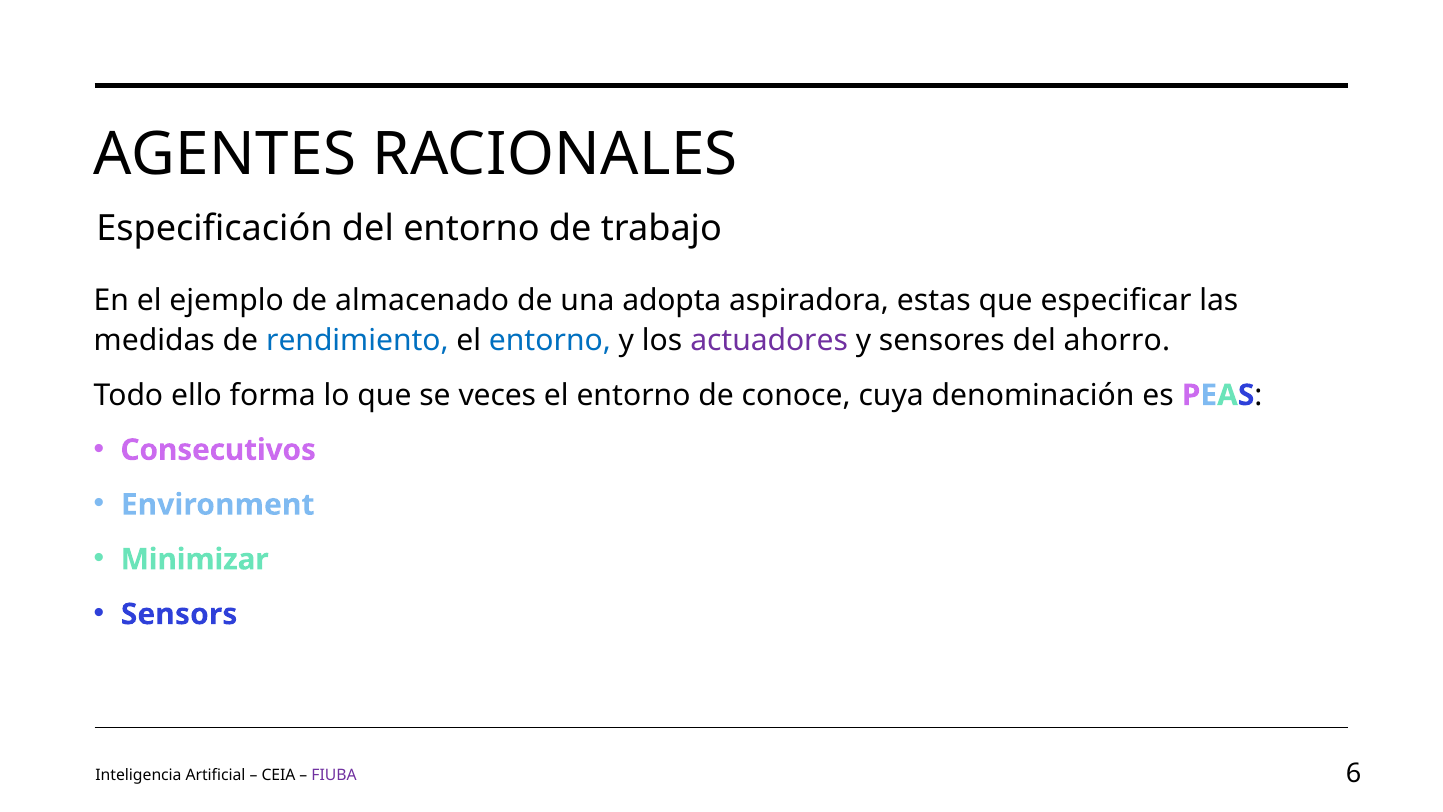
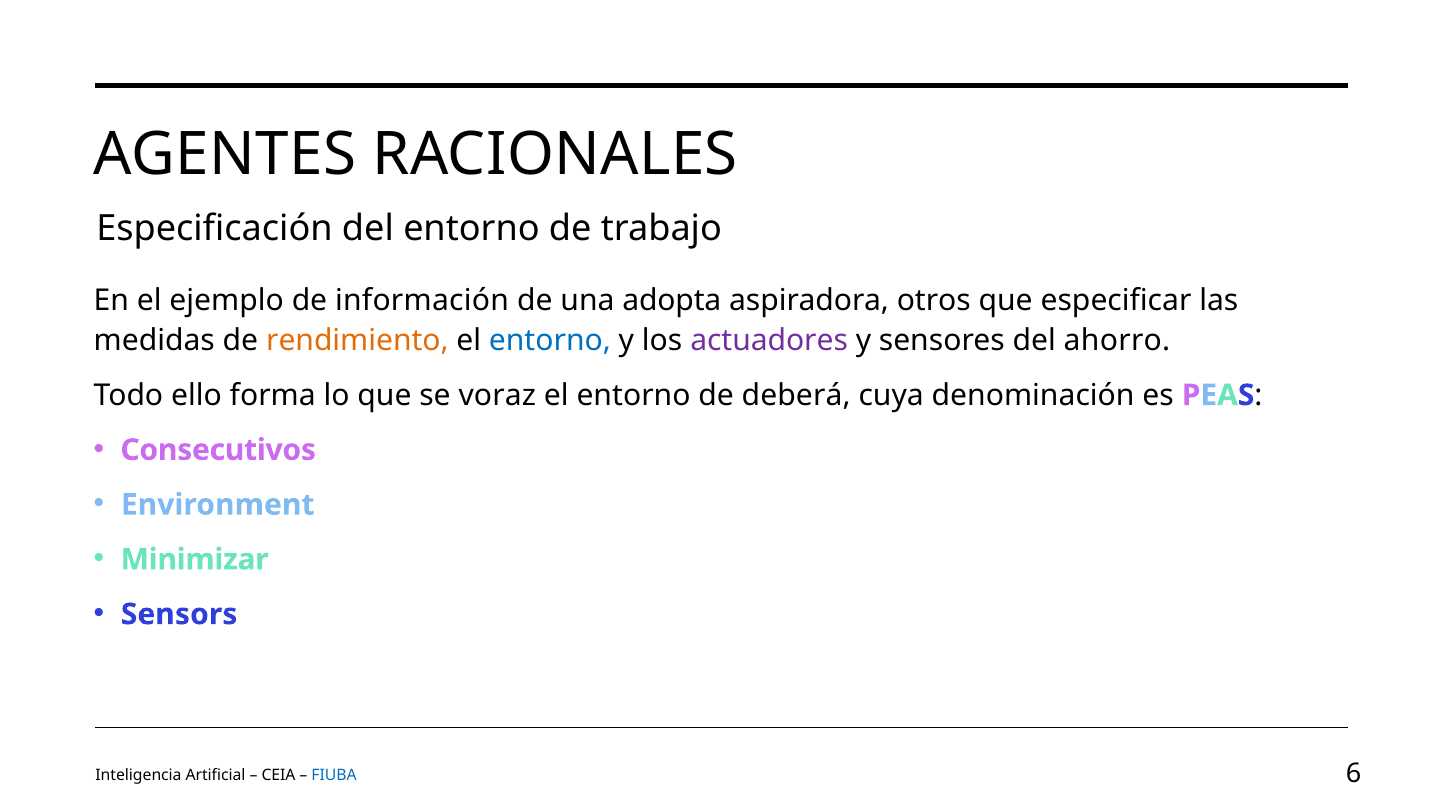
almacenado: almacenado -> información (422, 301)
estas: estas -> otros (934, 301)
rendimiento colour: blue -> orange (357, 340)
veces: veces -> voraz (497, 395)
conoce: conoce -> deberá (796, 395)
FIUBA colour: purple -> blue (334, 775)
